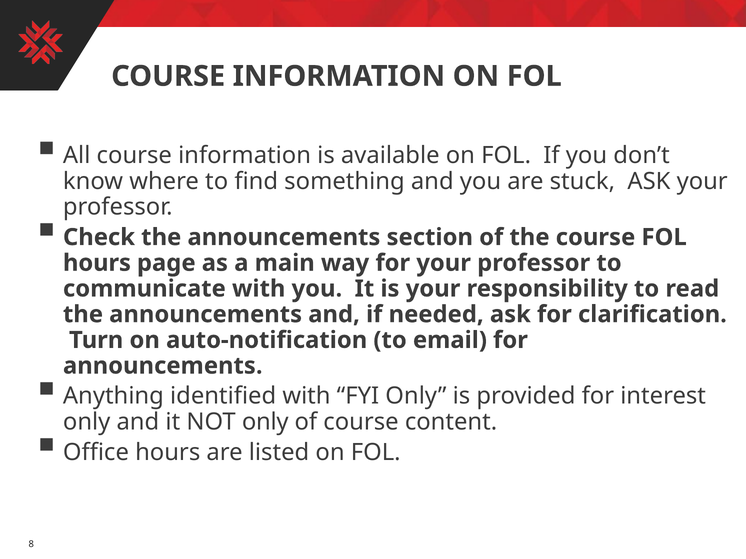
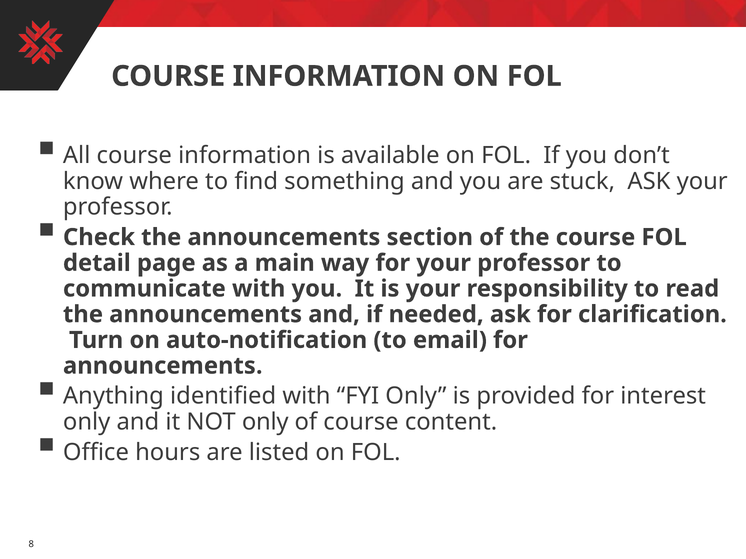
hours: hours -> detail (97, 263)
